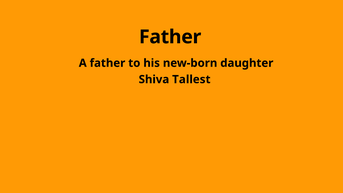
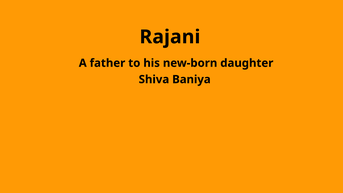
Father: Father -> Rajani (170, 37)
Tallest: Tallest -> Baniya (191, 79)
